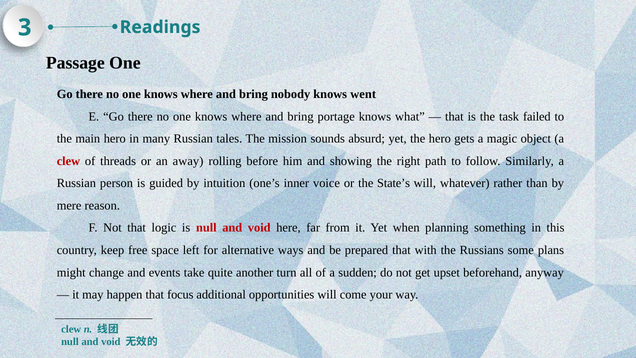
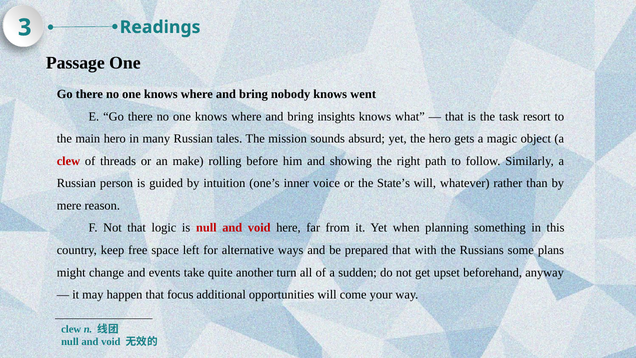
portage: portage -> insights (336, 116)
failed: failed -> resort (537, 116)
away: away -> make (188, 161)
